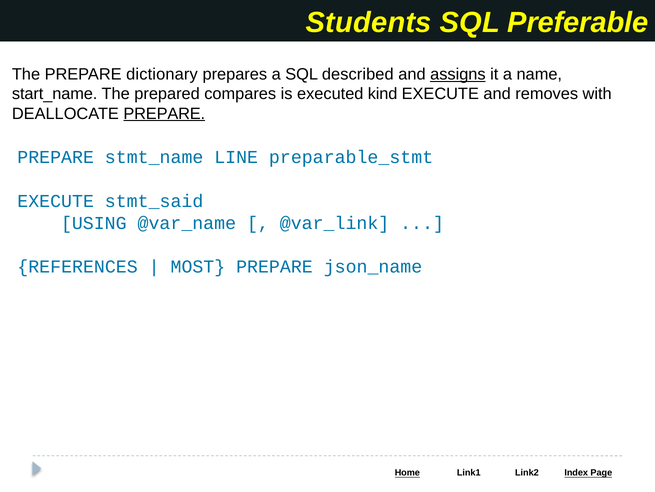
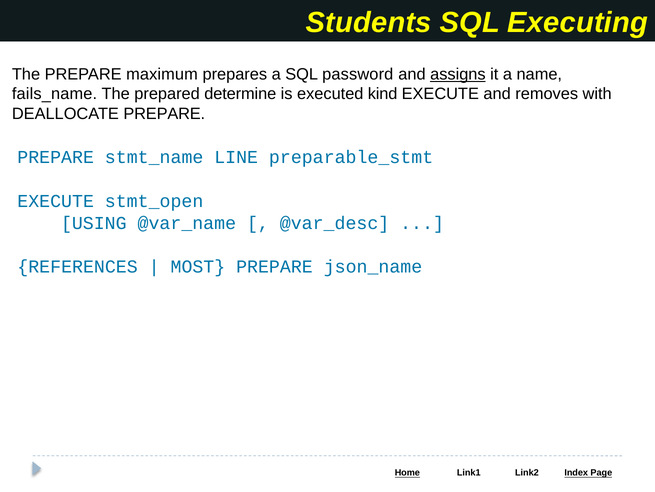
Preferable: Preferable -> Executing (578, 23)
dictionary: dictionary -> maximum (162, 74)
described: described -> password (358, 74)
start_name: start_name -> fails_name (55, 94)
compares: compares -> determine (240, 94)
PREPARE underline: present -> none (164, 114)
stmt_said: stmt_said -> stmt_open (154, 201)
@var_link: @var_link -> @var_desc (335, 223)
